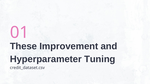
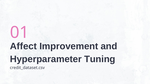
These: These -> Affect (23, 46)
